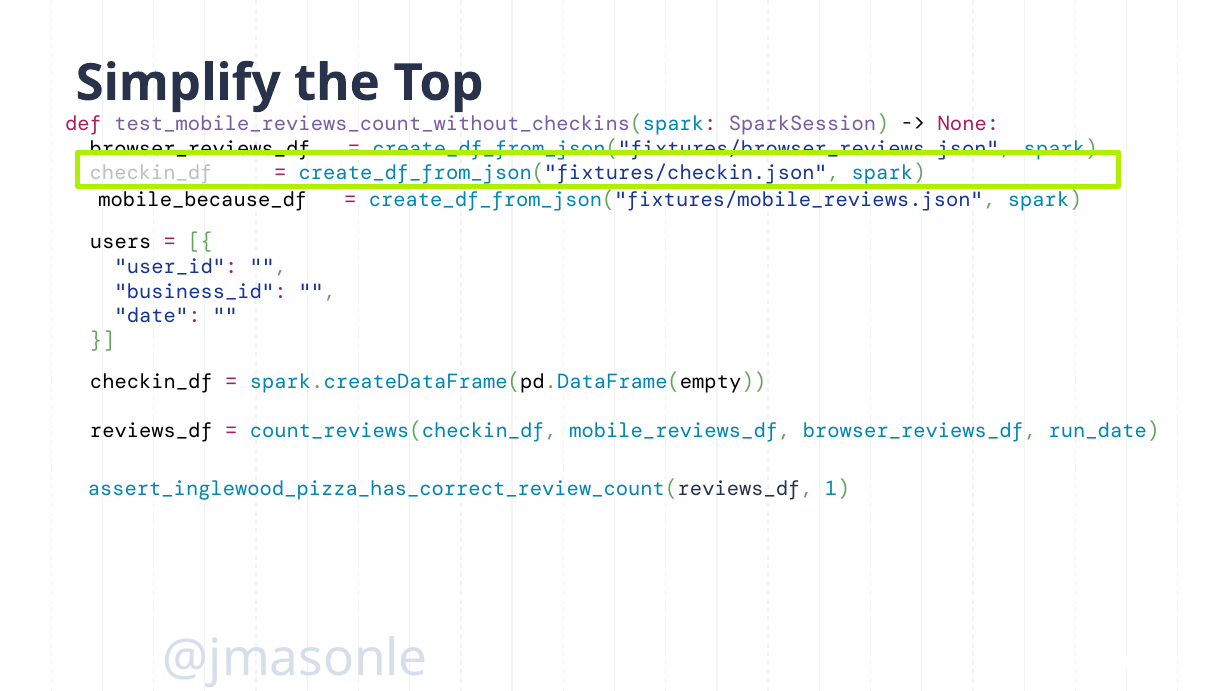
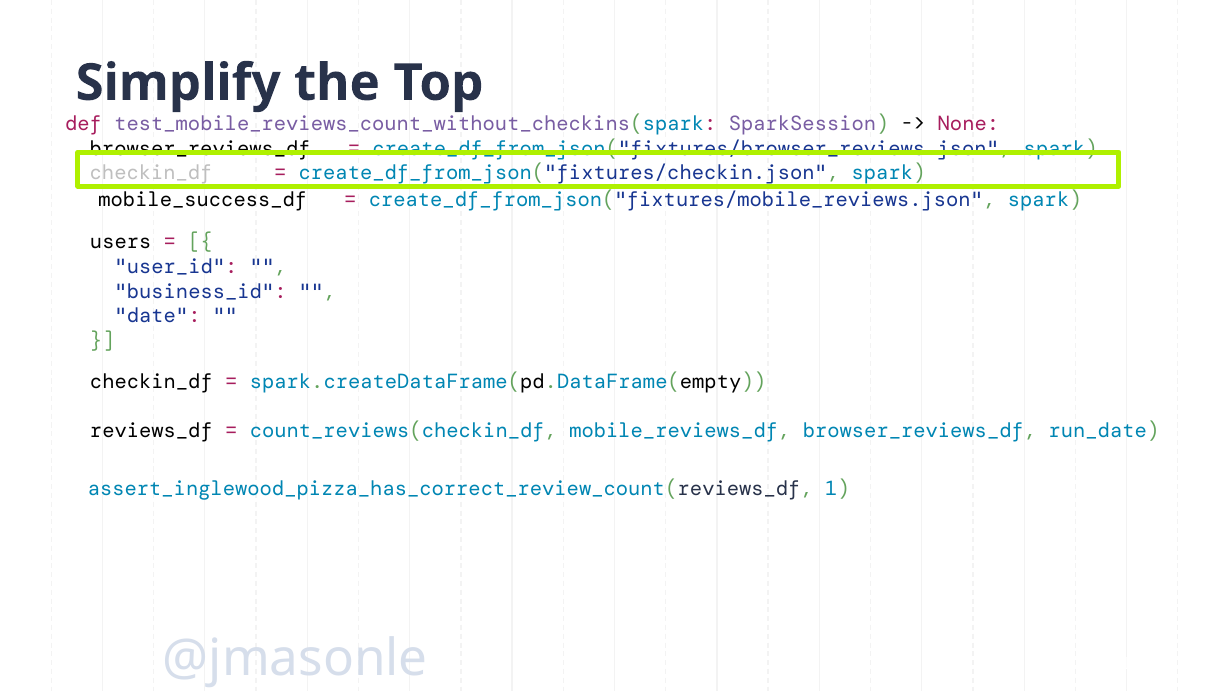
mobile_because_df: mobile_because_df -> mobile_success_df (203, 199)
